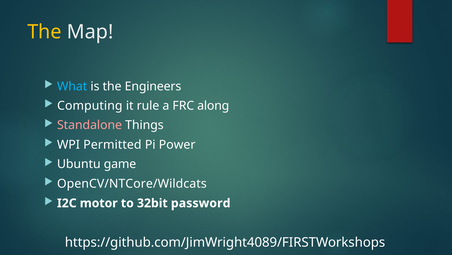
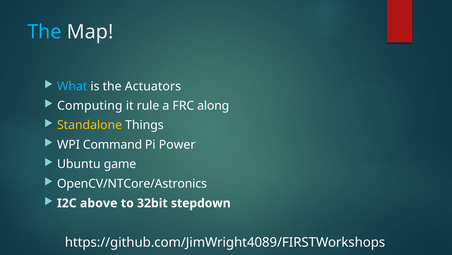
The colour: yellow -> light blue (45, 32)
Engineers: Engineers -> Actuators (153, 86)
Standalone colour: pink -> yellow (90, 125)
Permitted: Permitted -> Command (113, 144)
OpenCV/NTCore/Wildcats: OpenCV/NTCore/Wildcats -> OpenCV/NTCore/Astronics (132, 183)
motor: motor -> above (99, 203)
password: password -> stepdown (201, 203)
